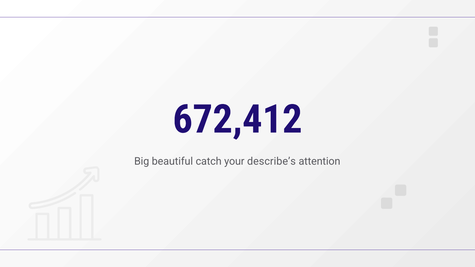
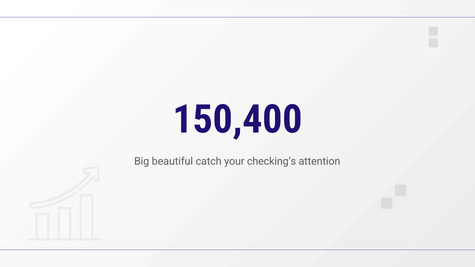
672,412: 672,412 -> 150,400 (237, 120)
describe’s: describe’s -> checking’s (272, 161)
